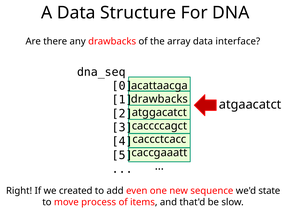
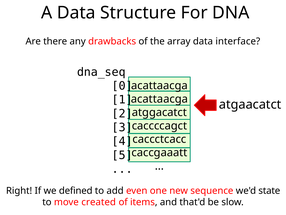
drawbacks: drawbacks -> acattaacga (159, 99)
created: created -> defined (76, 190)
process: process -> created (99, 202)
